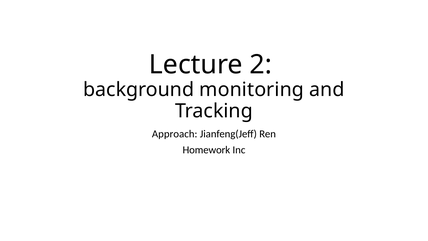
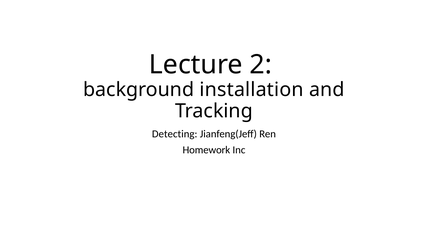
monitoring: monitoring -> installation (252, 90)
Approach: Approach -> Detecting (175, 134)
